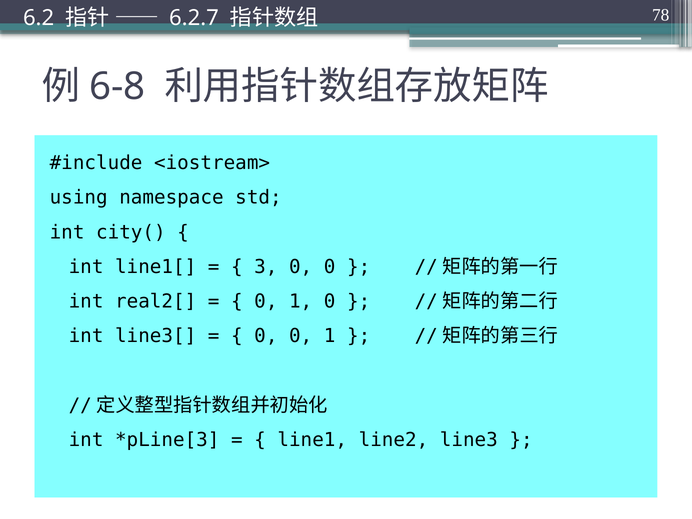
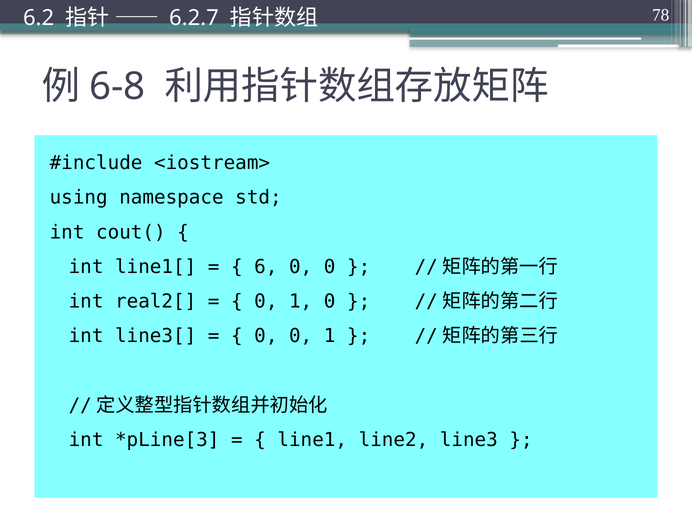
city(: city( -> cout( (131, 232)
3: 3 -> 6 (266, 267)
